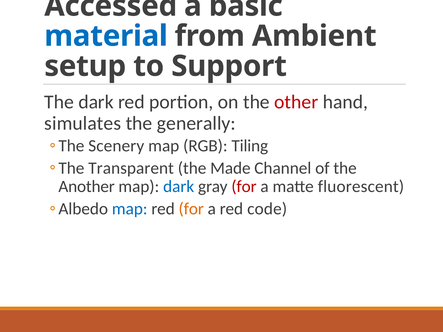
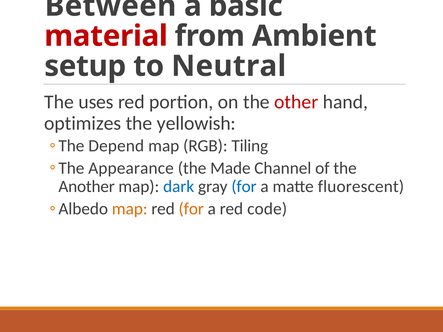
Accessed: Accessed -> Between (111, 6)
material colour: blue -> red (106, 36)
Support: Support -> Neutral (229, 66)
The dark: dark -> uses (96, 102)
simulates: simulates -> optimizes (83, 123)
generally: generally -> yellowish (196, 123)
Scenery: Scenery -> Depend (116, 146)
Transparent: Transparent -> Appearance (131, 168)
for colour: red -> blue (244, 187)
map colour: blue -> orange (130, 209)
